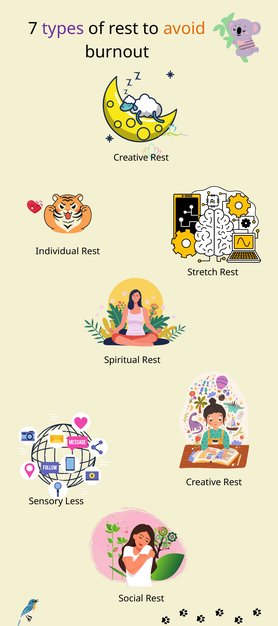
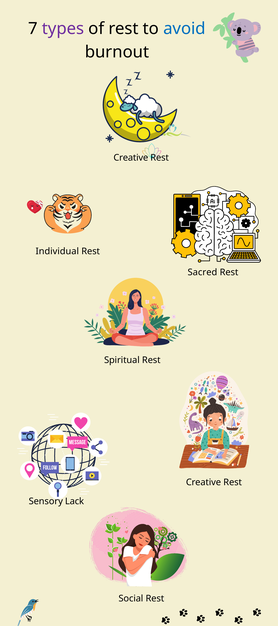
avoid colour: orange -> blue (184, 29)
Stretch: Stretch -> Sacred (202, 272)
Less: Less -> Lack (75, 501)
